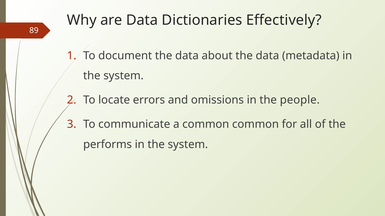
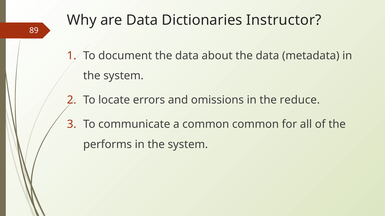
Effectively: Effectively -> Instructor (284, 20)
people: people -> reduce (300, 100)
